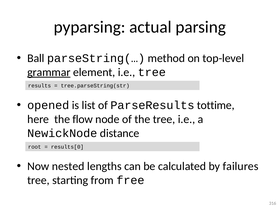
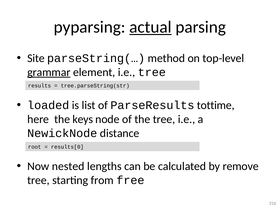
actual underline: none -> present (150, 27)
Ball: Ball -> Site (36, 58)
opened: opened -> loaded (48, 105)
flow: flow -> keys (83, 119)
failures: failures -> remove (241, 166)
